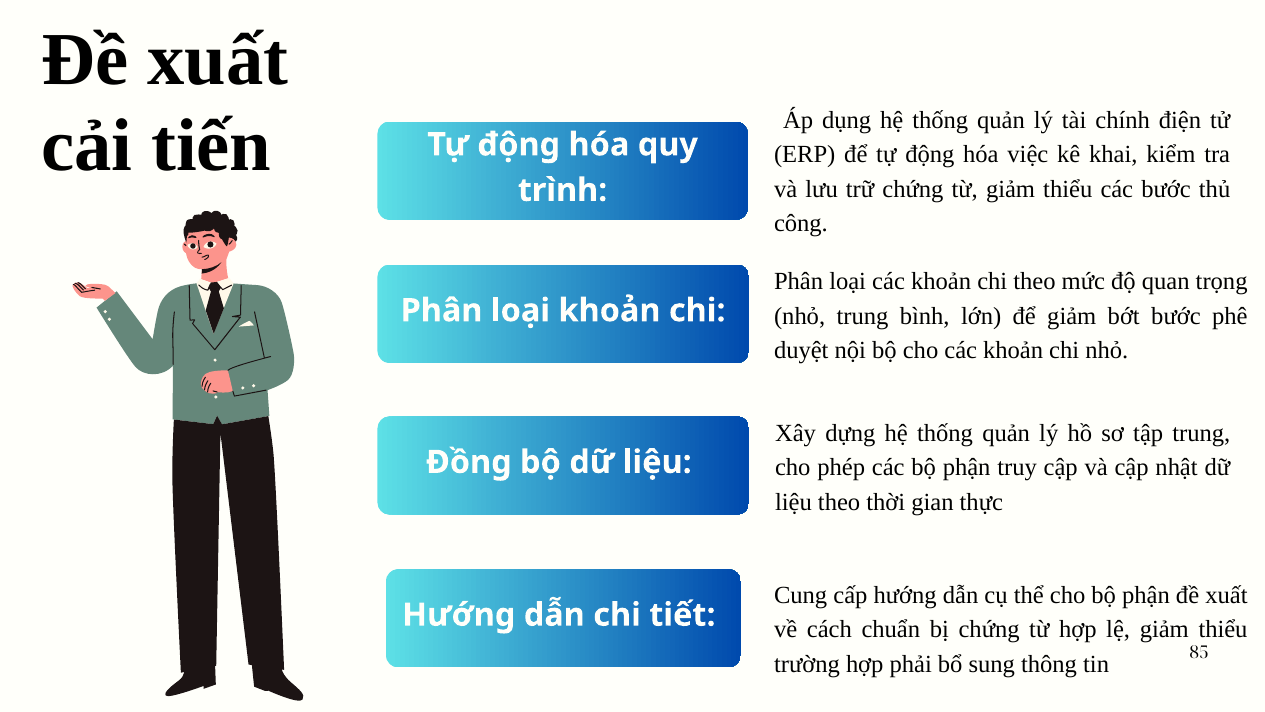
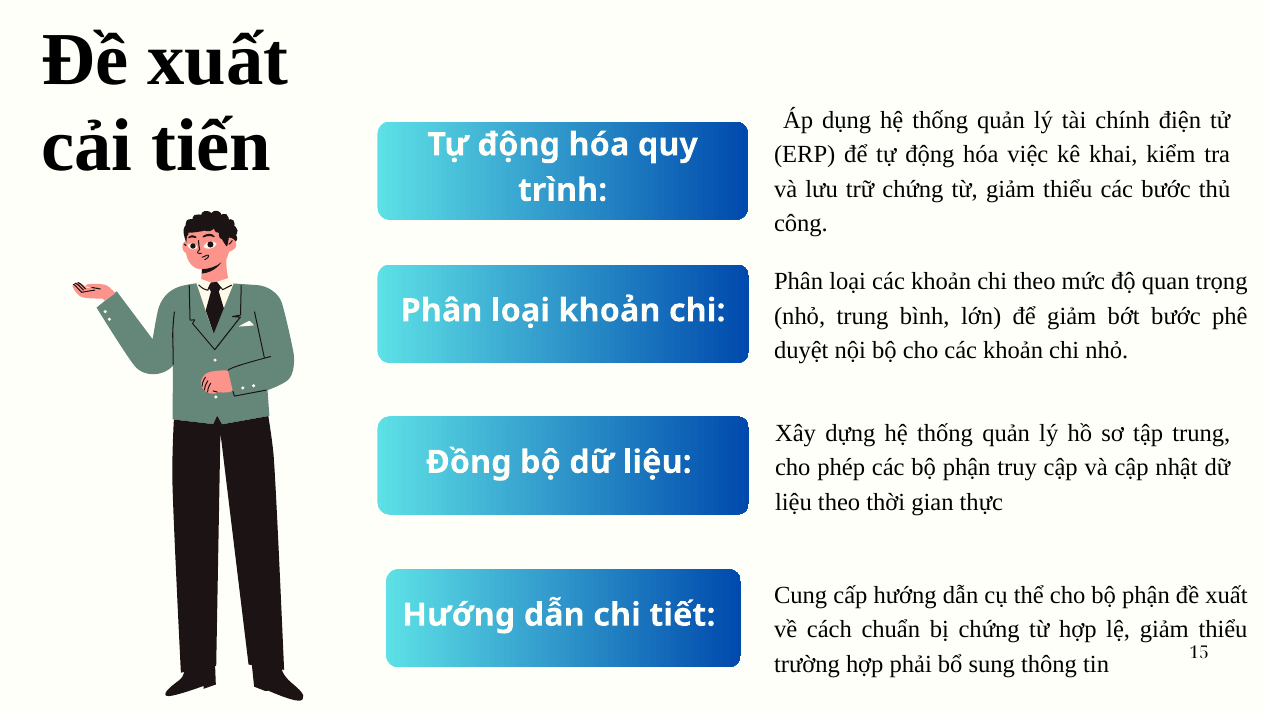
85: 85 -> 15 (1199, 652)
